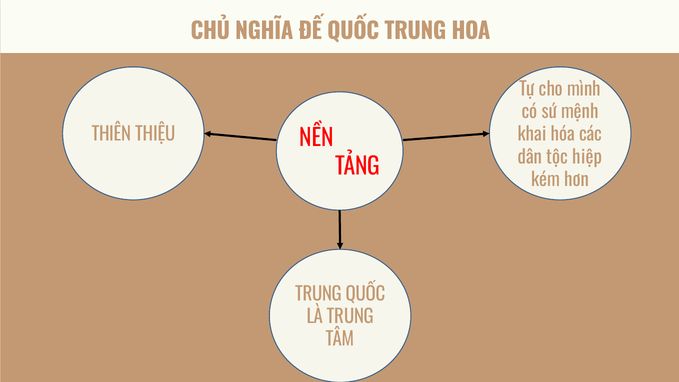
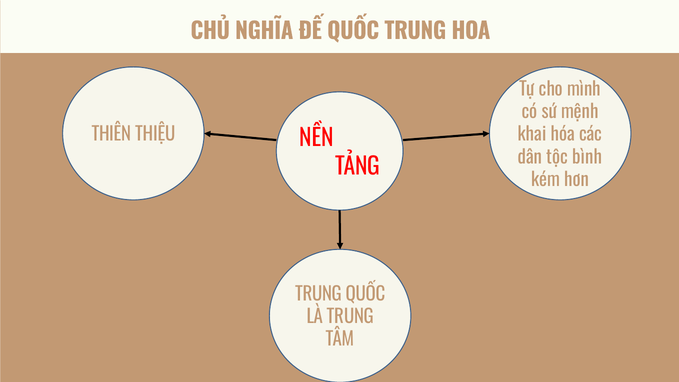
hiệp: hiệp -> bình (587, 157)
